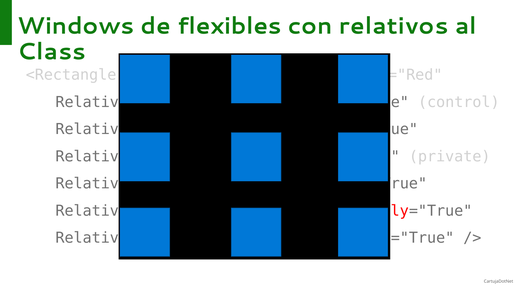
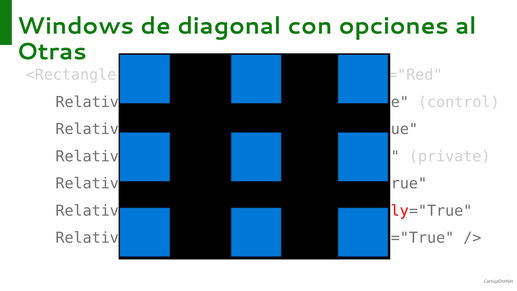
flexibles: flexibles -> diagonal (229, 26)
relativos: relativos -> opciones (394, 26)
Class: Class -> Otras (52, 52)
